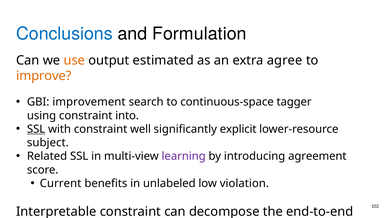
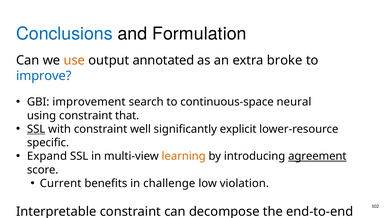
estimated: estimated -> annotated (163, 60)
agree: agree -> broke (285, 60)
improve colour: orange -> blue (44, 76)
tagger: tagger -> neural (294, 102)
into: into -> that (127, 115)
subject: subject -> specific (48, 142)
Related: Related -> Expand (47, 156)
learning colour: purple -> orange (184, 156)
agreement underline: none -> present (317, 156)
unlabeled: unlabeled -> challenge (169, 183)
